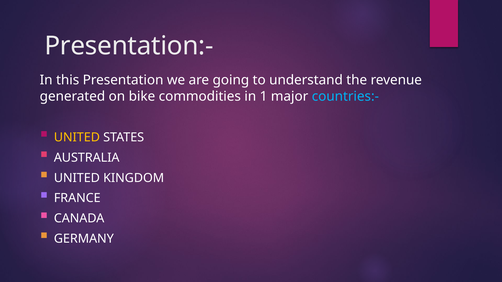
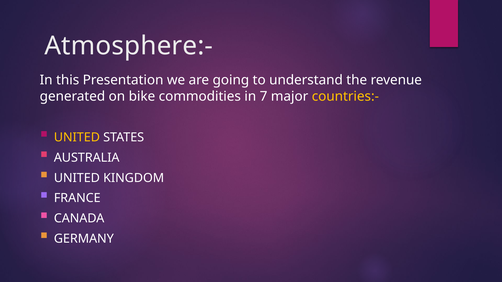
Presentation:-: Presentation:- -> Atmosphere:- (129, 46)
1: 1 -> 7 (264, 96)
countries:- colour: light blue -> yellow (345, 96)
